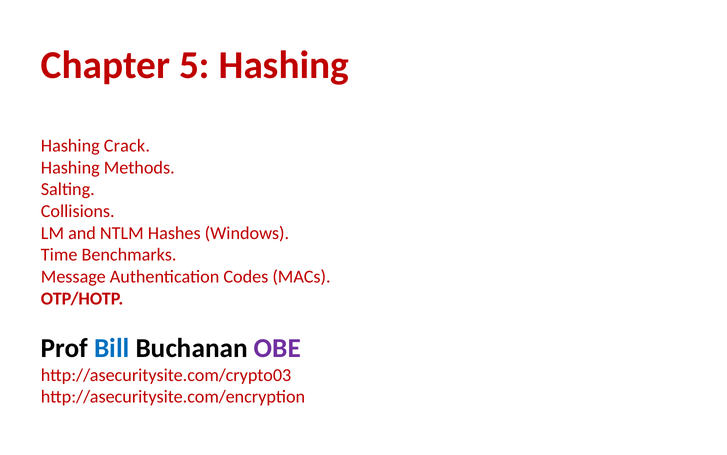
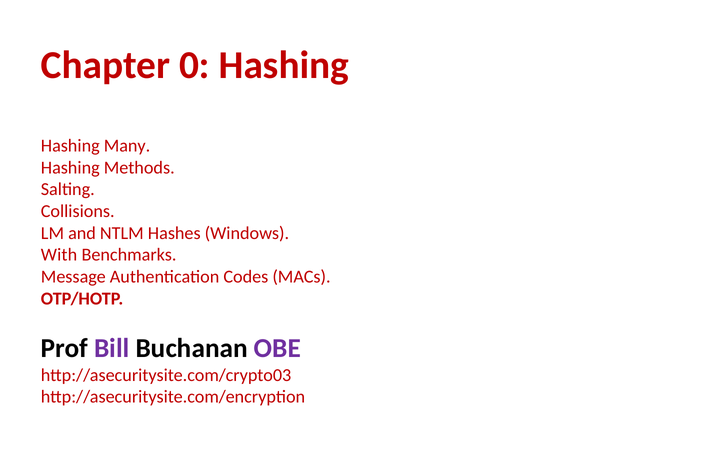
5: 5 -> 0 (194, 65)
Crack: Crack -> Many (127, 145)
Time: Time -> With (59, 255)
Bill colour: blue -> purple (112, 348)
